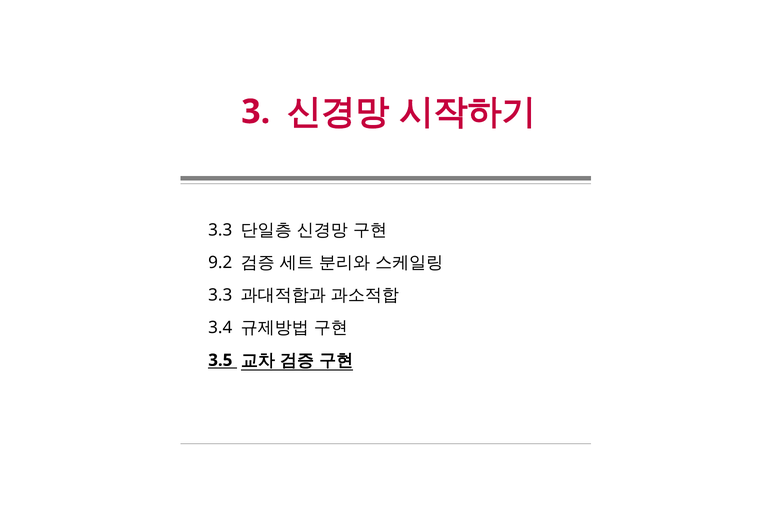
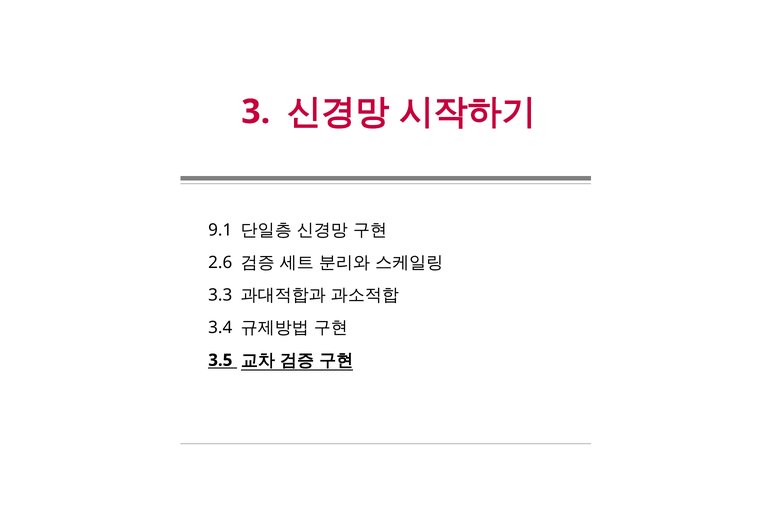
3.3: 3.3 -> 9.1 (220, 230)
9.2: 9.2 -> 2.6 (220, 263)
